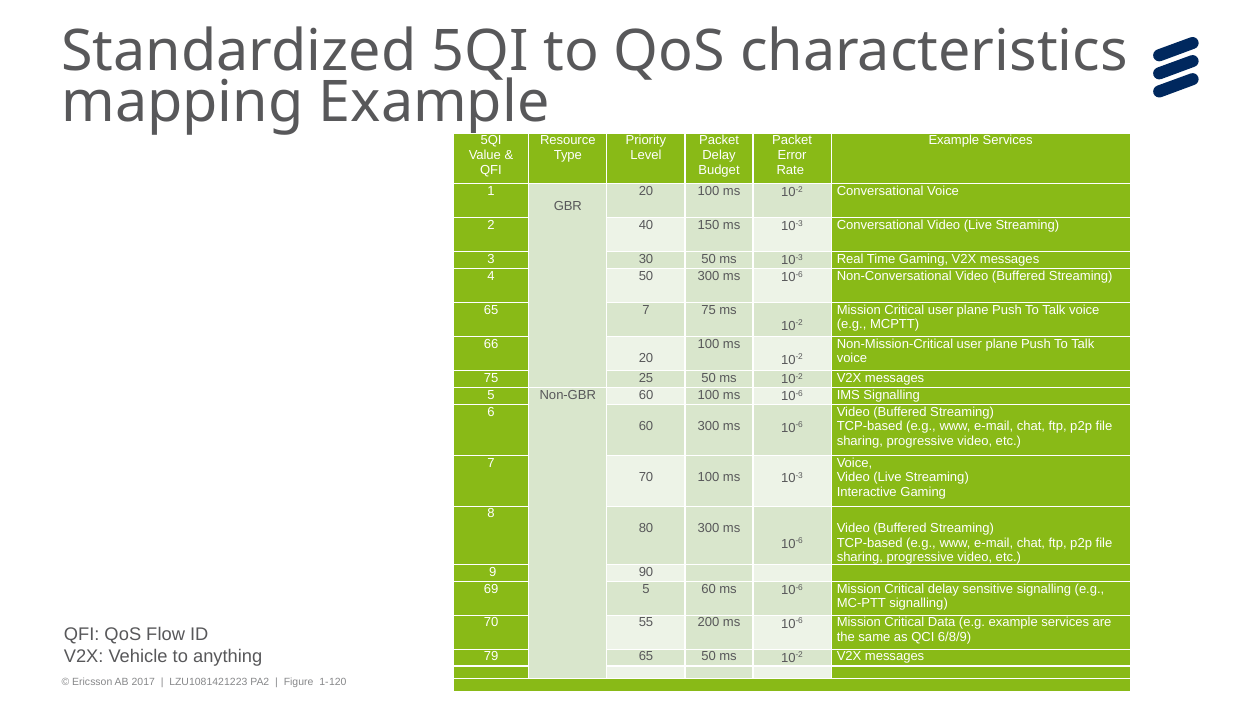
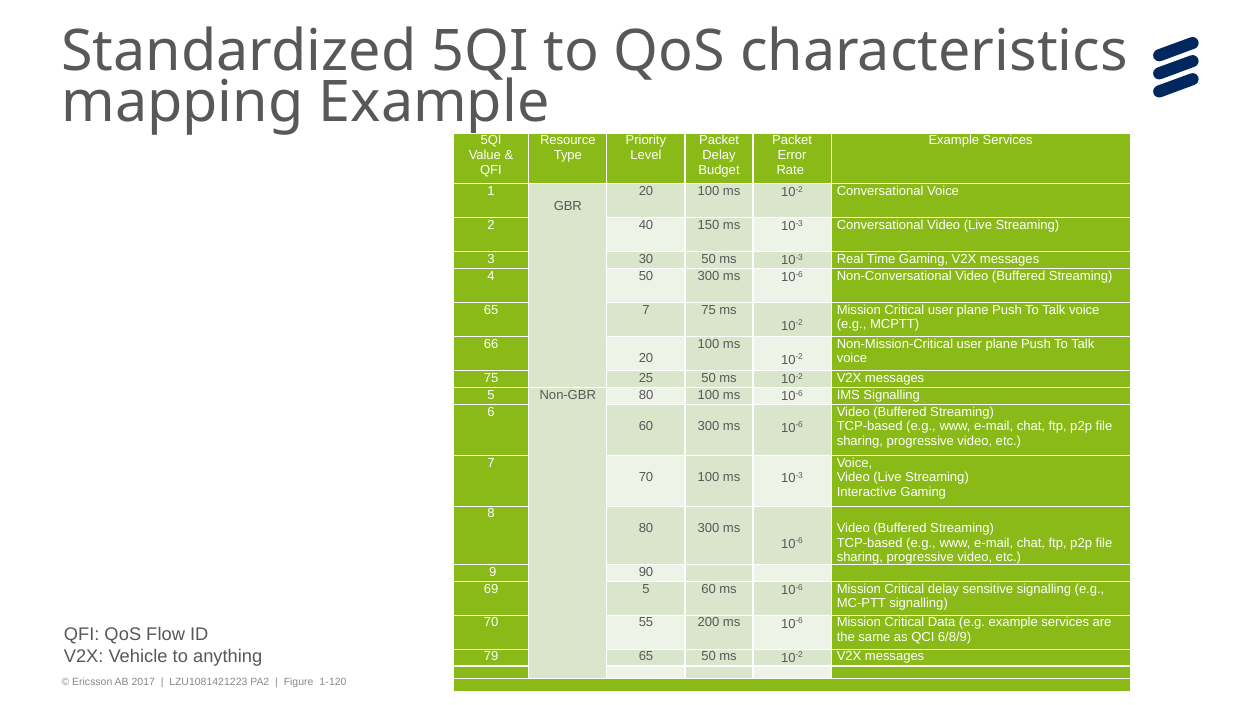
Non-GBR 60: 60 -> 80 (646, 395)
